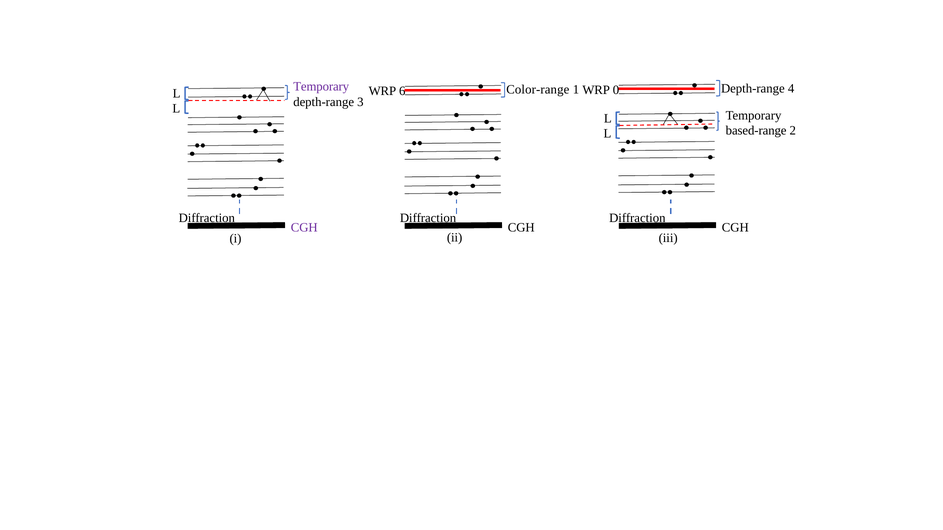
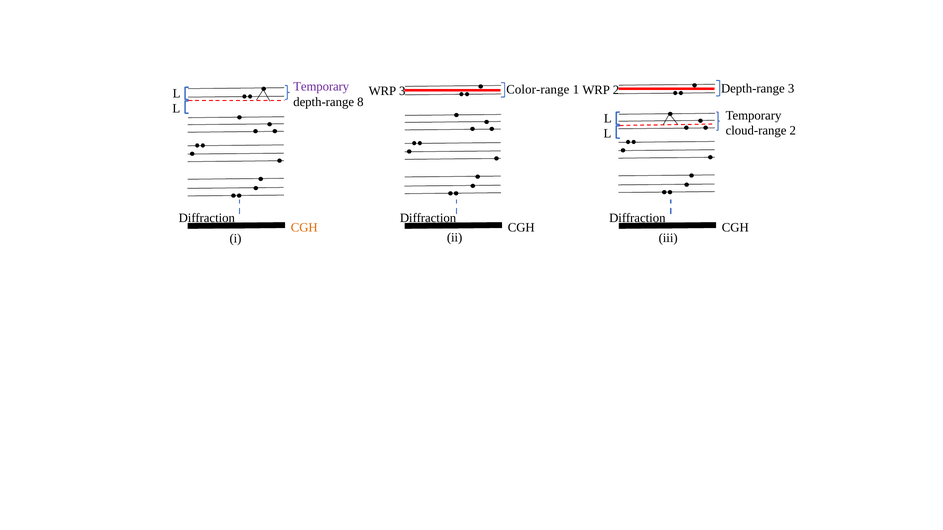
Depth-range 4: 4 -> 3 (791, 89)
WRP 0: 0 -> 2 (616, 90)
WRP 6: 6 -> 3 (402, 91)
3: 3 -> 8 (360, 102)
based-range: based-range -> cloud-range (756, 131)
CGH colour: purple -> orange (304, 228)
